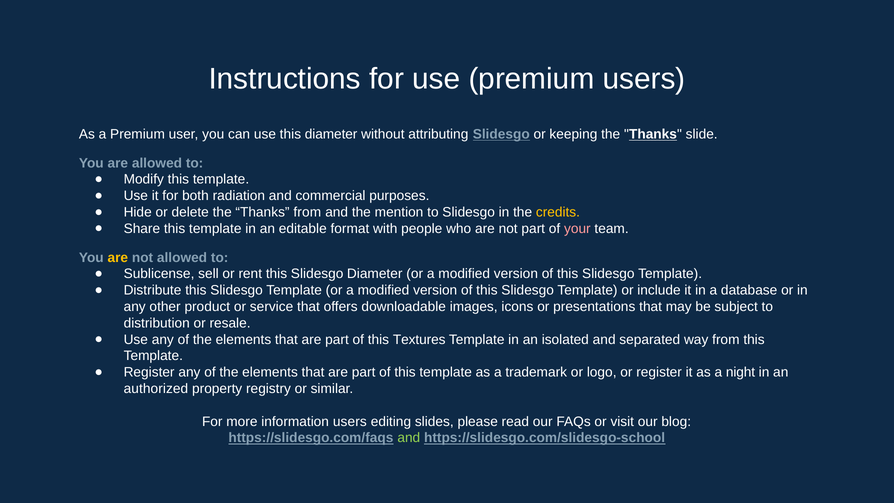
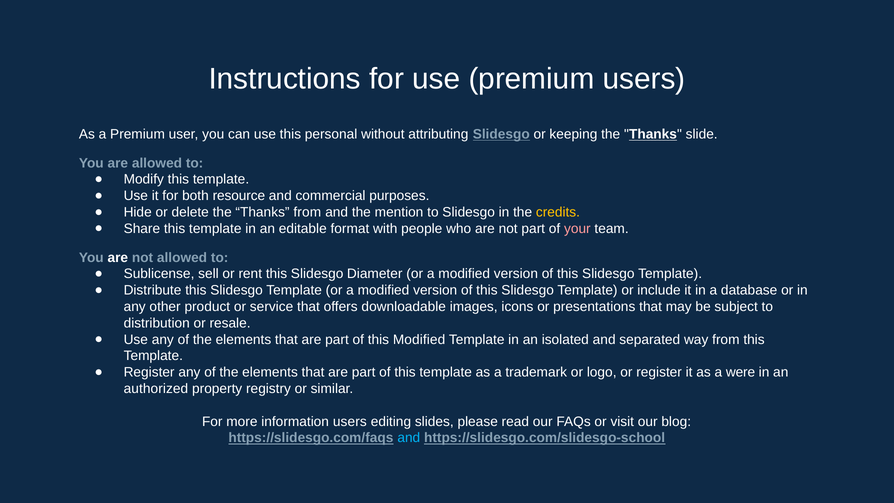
this diameter: diameter -> personal (331, 134)
radiation: radiation -> resource (239, 196)
are colour: yellow -> white (118, 257)
this Textures: Textures -> Modified (419, 339)
night: night -> were (741, 372)
and colour: light green -> light blue (409, 438)
